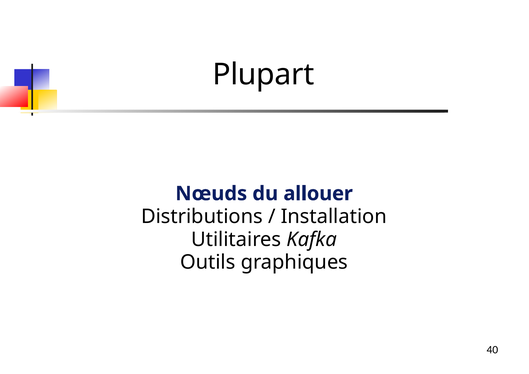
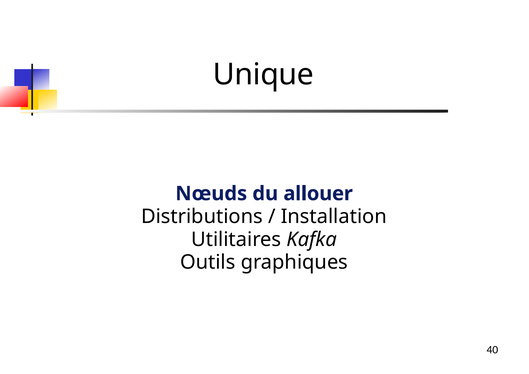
Plupart: Plupart -> Unique (263, 74)
